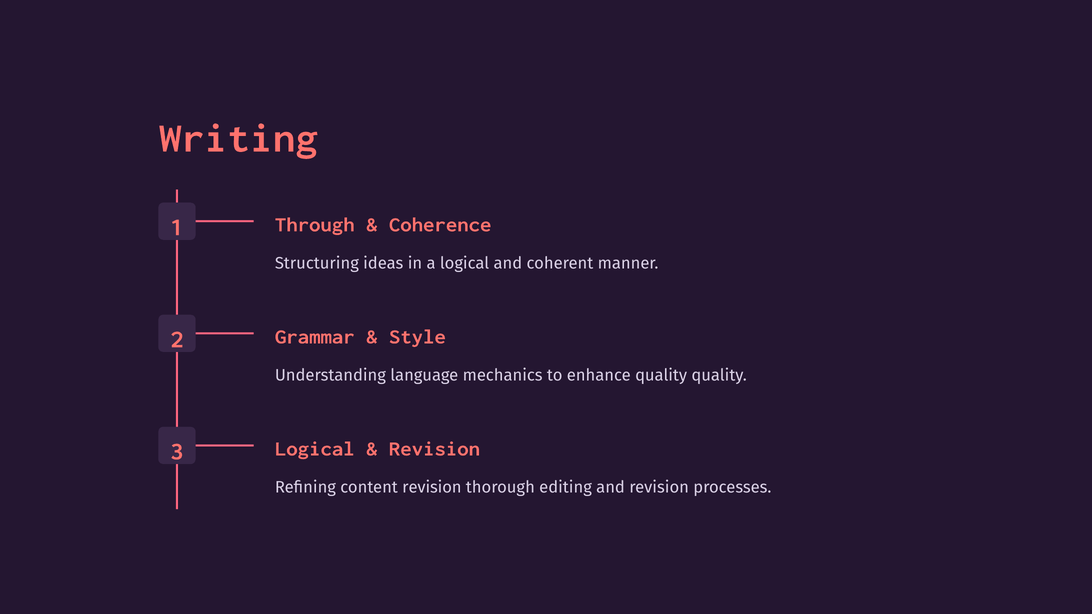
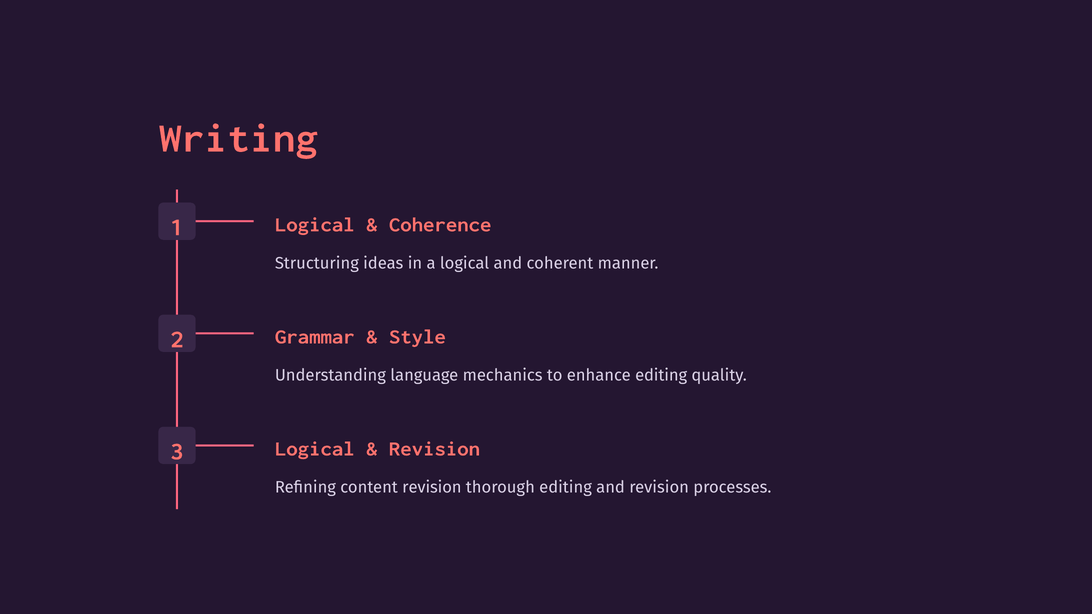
1 Through: Through -> Logical (315, 225)
enhance quality: quality -> editing (661, 375)
